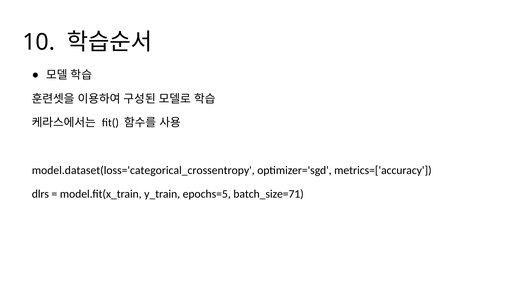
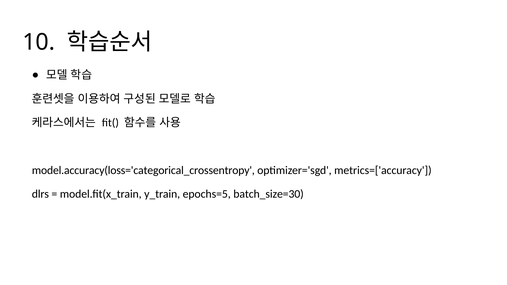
model.dataset(loss='categorical_crossentropy: model.dataset(loss='categorical_crossentropy -> model.accuracy(loss='categorical_crossentropy (143, 170)
batch_size=71: batch_size=71 -> batch_size=30 (269, 194)
